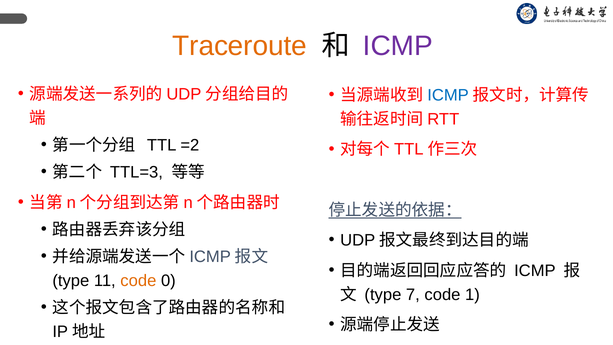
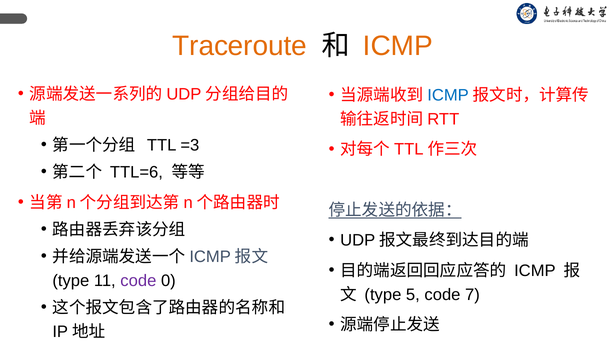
ICMP colour: purple -> orange (398, 46)
=2: =2 -> =3 (190, 145)
TTL=3: TTL=3 -> TTL=6 (136, 172)
code colour: orange -> purple (138, 280)
7: 7 -> 5 (413, 294)
1: 1 -> 7 (472, 294)
